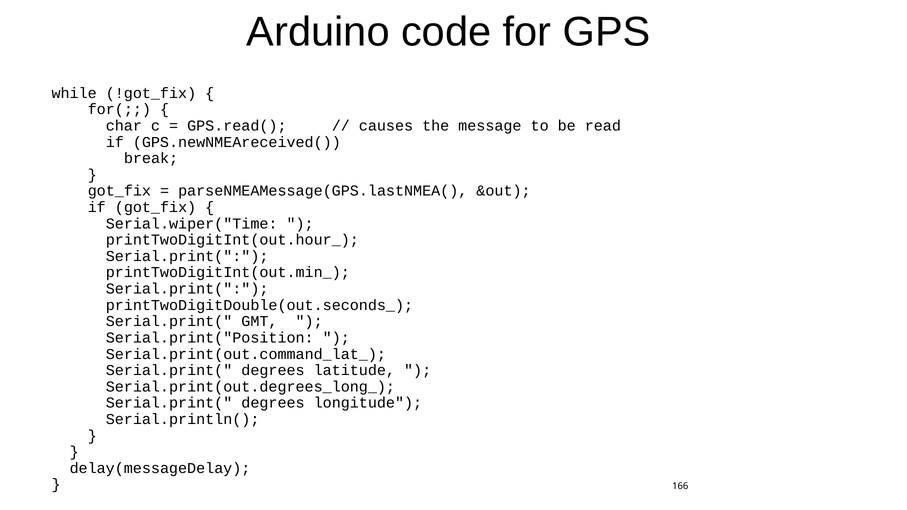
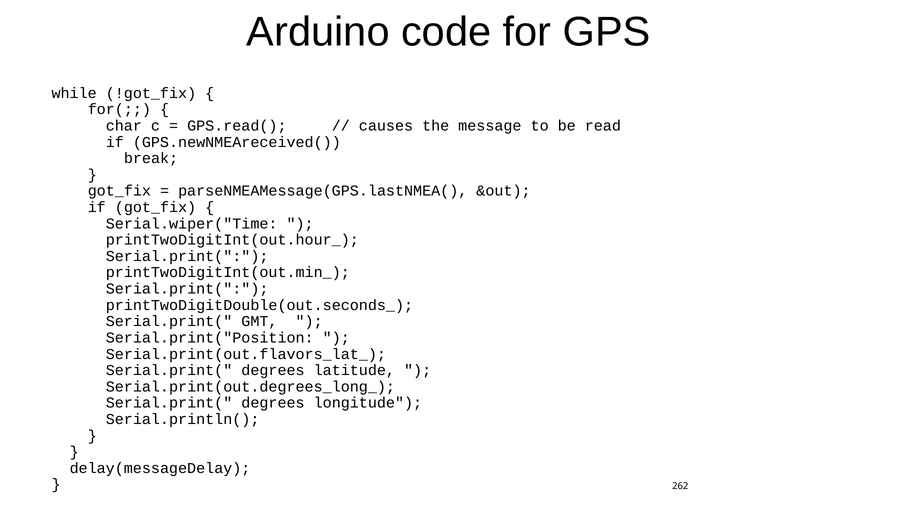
Serial.print(out.command_lat_: Serial.print(out.command_lat_ -> Serial.print(out.flavors_lat_ (246, 354)
166: 166 -> 262 (680, 486)
